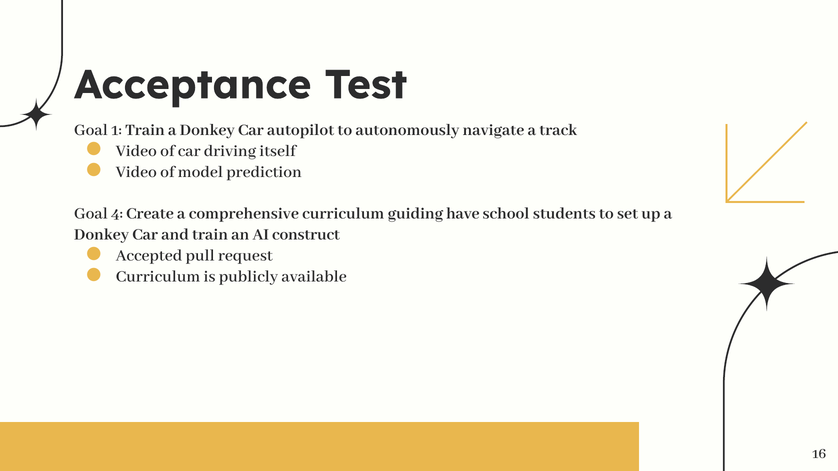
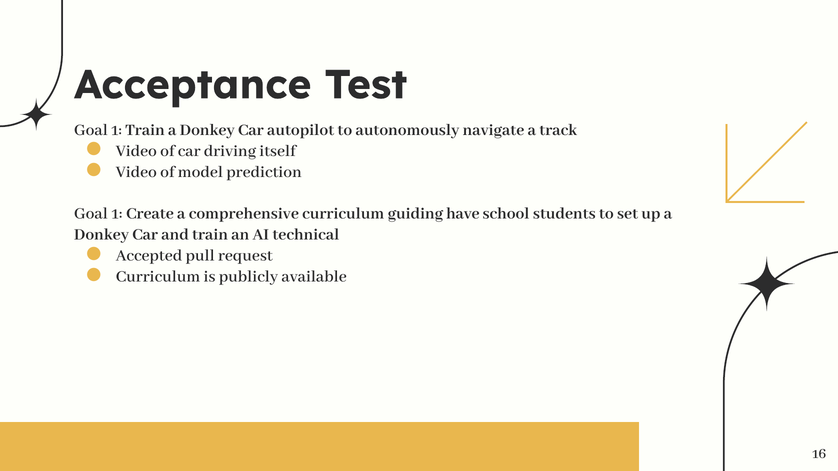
4: 4 -> 1 (117, 213)
construct: construct -> technical (306, 234)
